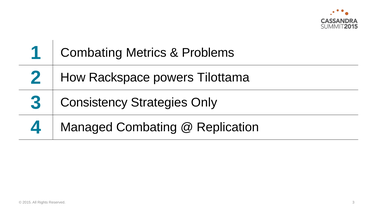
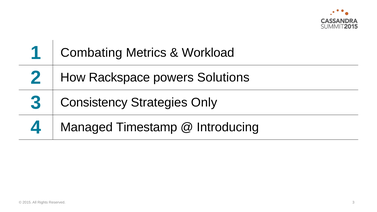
Problems: Problems -> Workload (208, 53)
Tilottama: Tilottama -> Solutions (223, 78)
Managed Combating: Combating -> Timestamp (147, 127)
Replication: Replication -> Introducing (228, 127)
